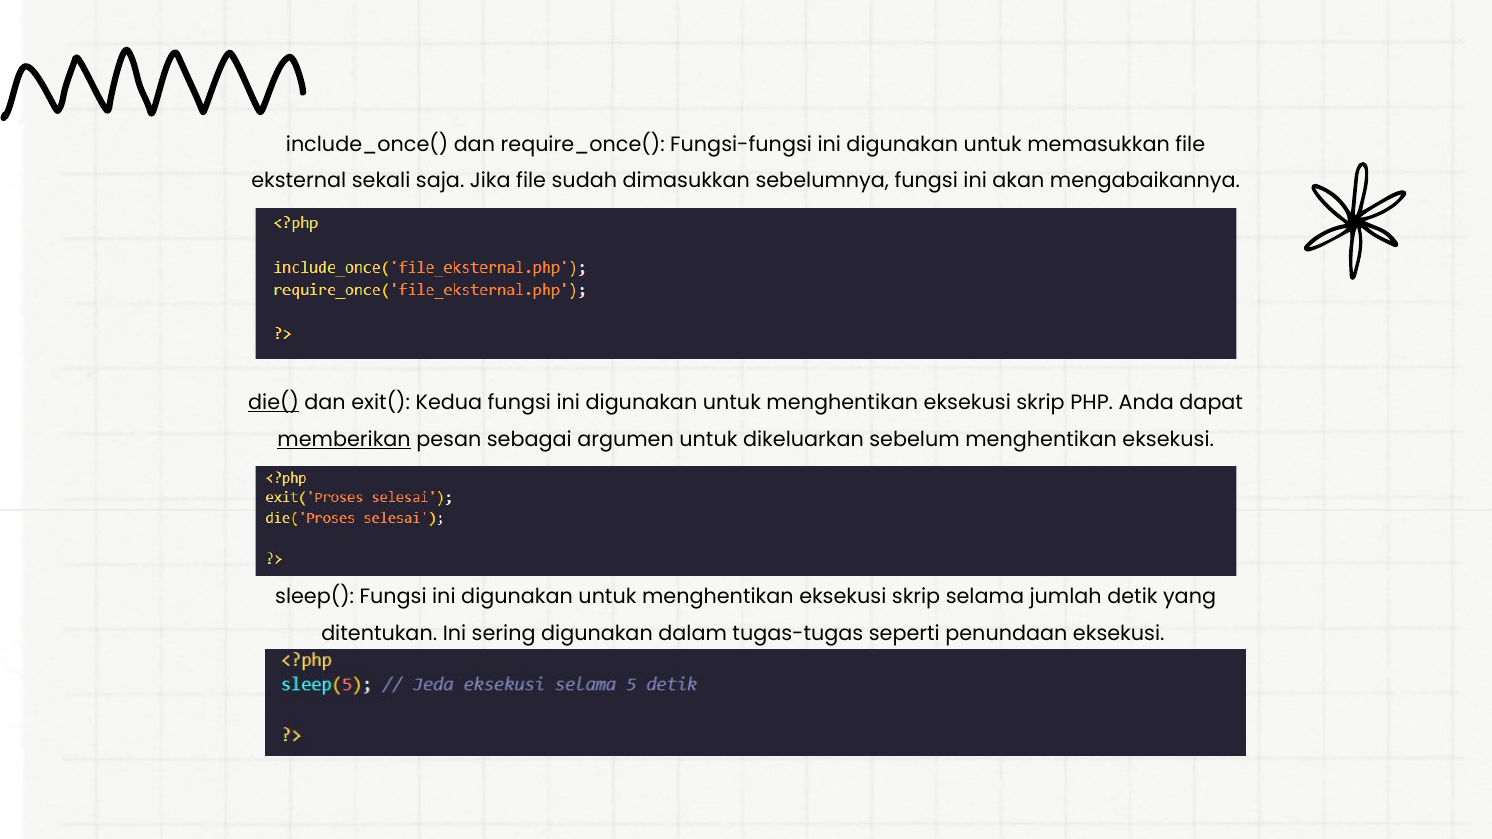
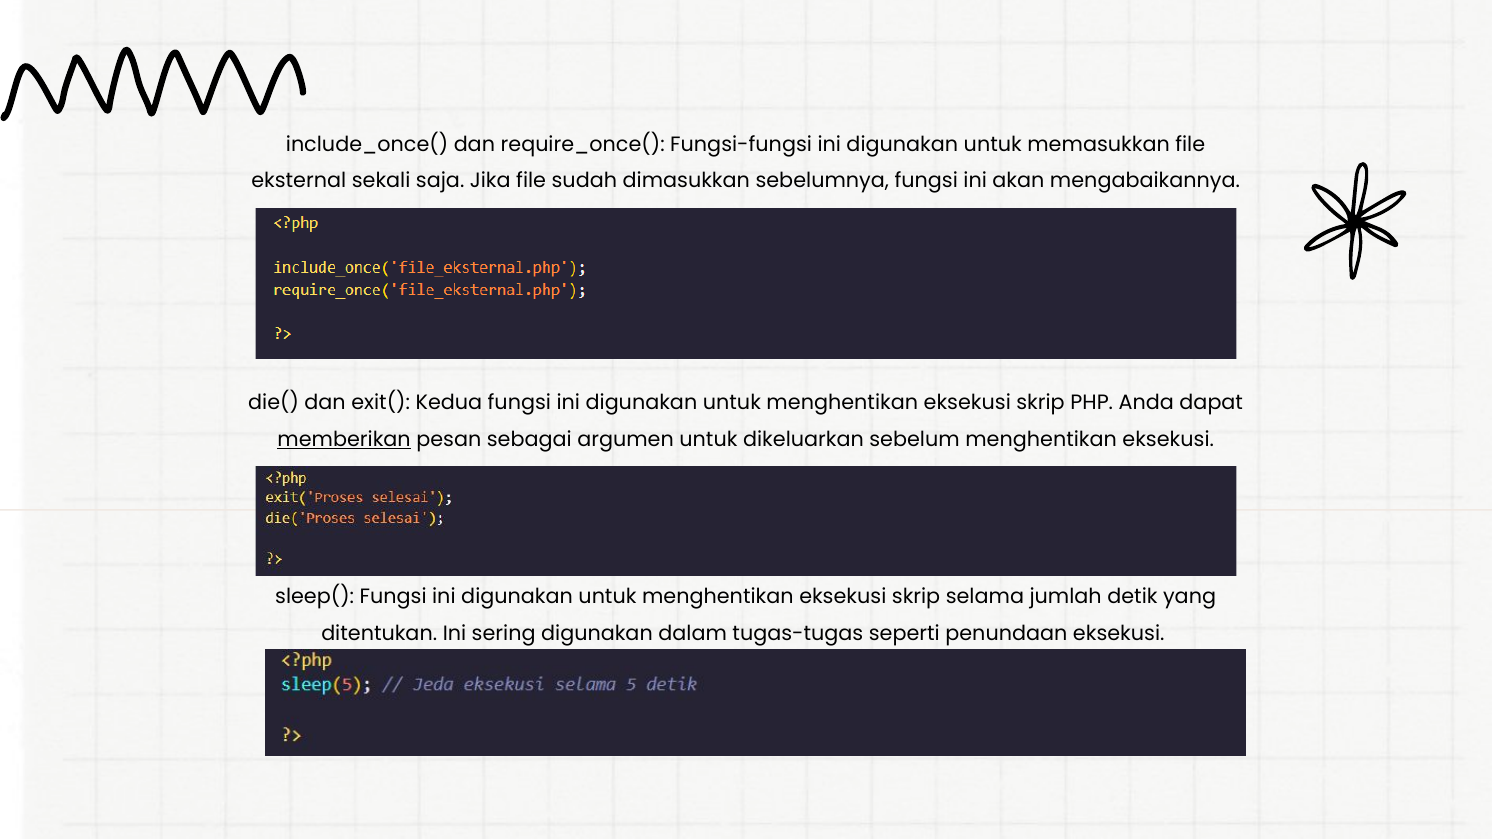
die( underline: present -> none (274, 403)
